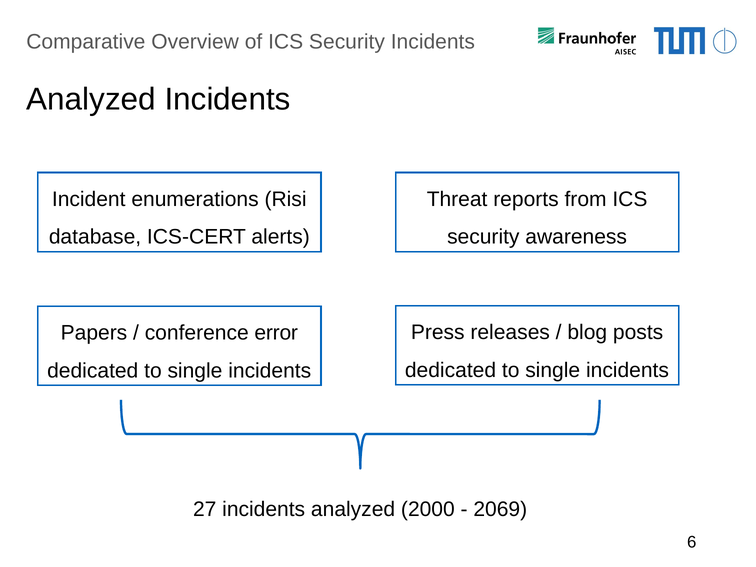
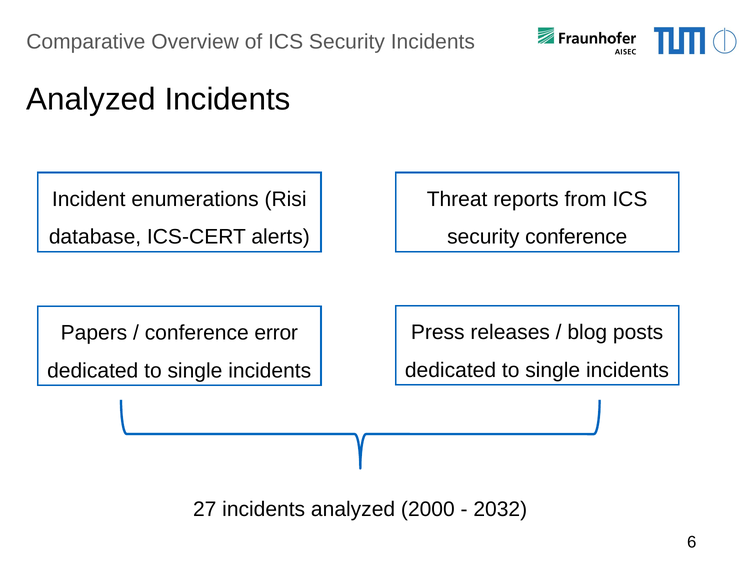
security awareness: awareness -> conference (576, 237)
2069: 2069 -> 2032 (500, 509)
